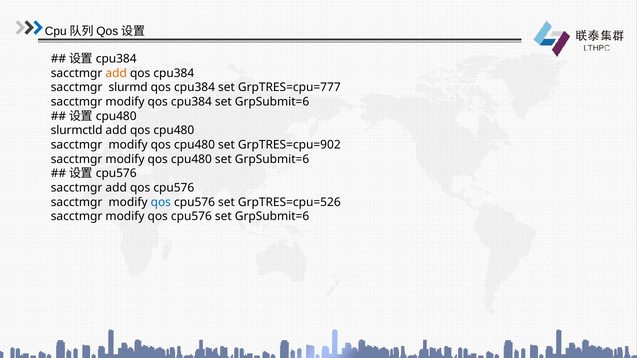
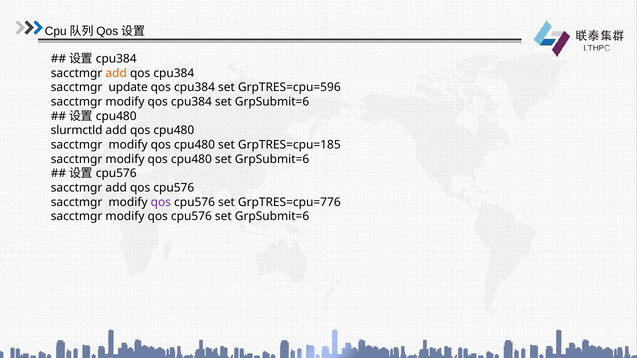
slurmd: slurmd -> update (128, 88)
GrpTRES=cpu=777: GrpTRES=cpu=777 -> GrpTRES=cpu=596 (289, 88)
GrpTRES=cpu=902: GrpTRES=cpu=902 -> GrpTRES=cpu=185 (289, 145)
qos colour: blue -> purple (161, 202)
GrpTRES=cpu=526: GrpTRES=cpu=526 -> GrpTRES=cpu=776 (289, 202)
